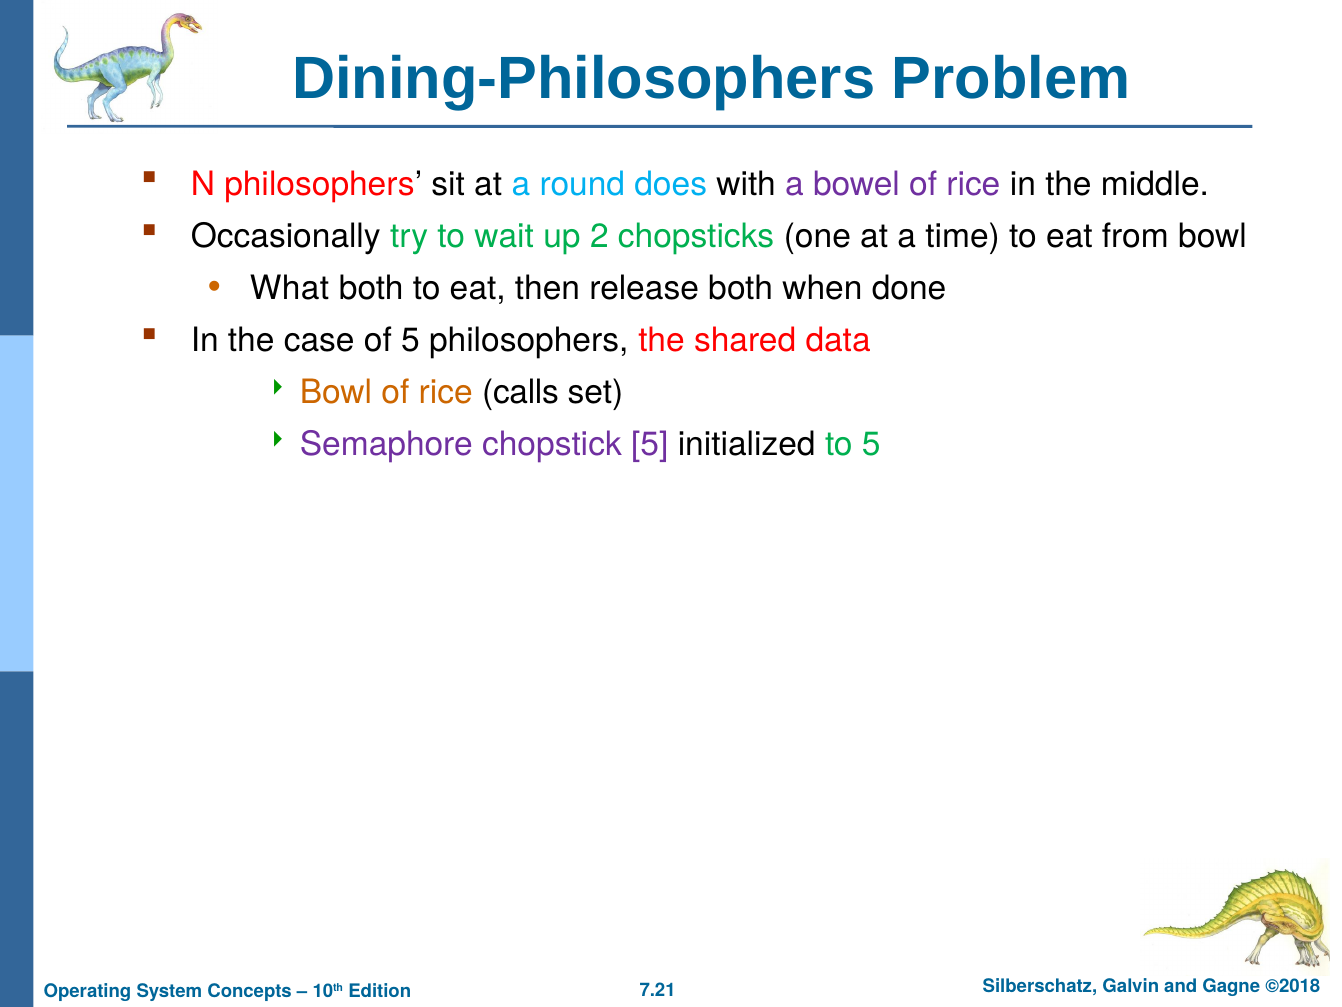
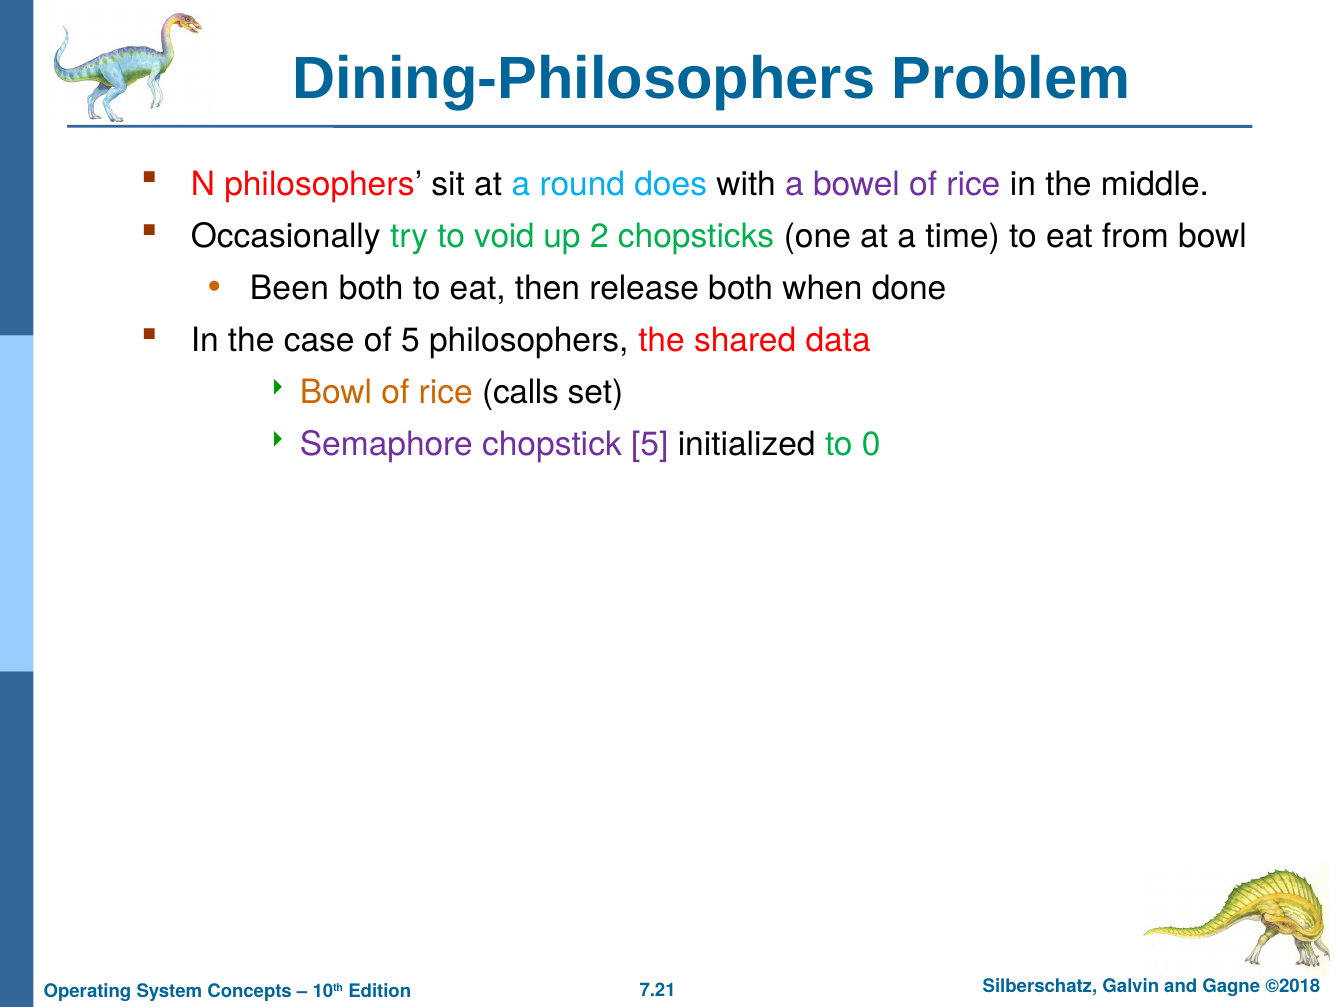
wait: wait -> void (504, 236)
What: What -> Been (289, 288)
to 5: 5 -> 0 (871, 444)
